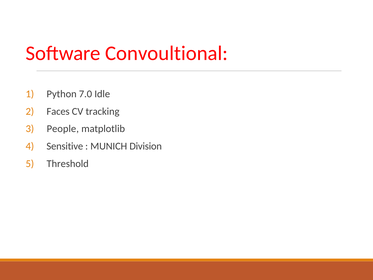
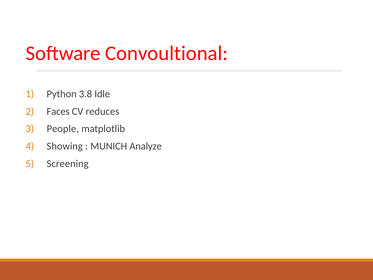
7.0: 7.0 -> 3.8 (85, 94)
tracking: tracking -> reduces (102, 111)
Sensitive: Sensitive -> Showing (65, 146)
Division: Division -> Analyze (146, 146)
Threshold: Threshold -> Screening (68, 163)
